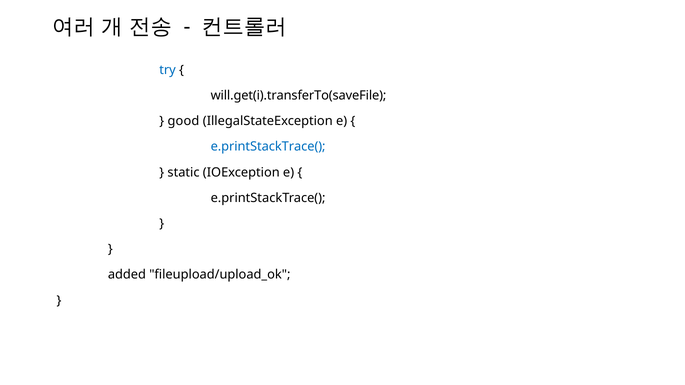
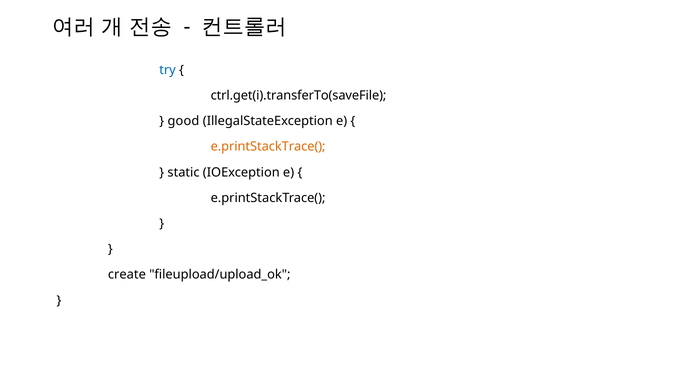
will.get(i).transferTo(saveFile: will.get(i).transferTo(saveFile -> ctrl.get(i).transferTo(saveFile (299, 96)
e.printStackTrace( colour: blue -> orange (268, 147)
added: added -> create (127, 275)
